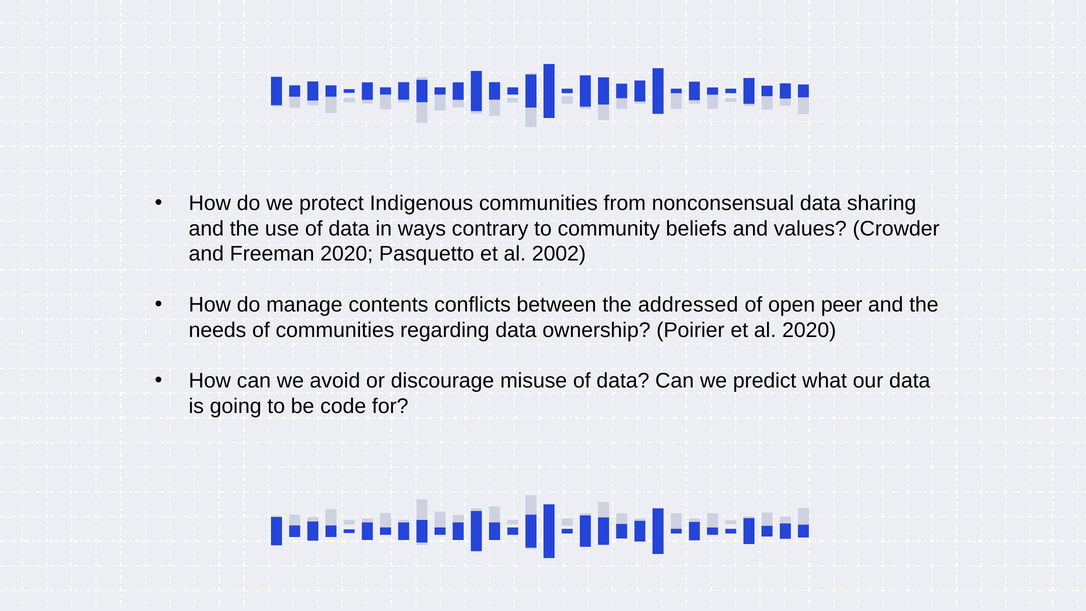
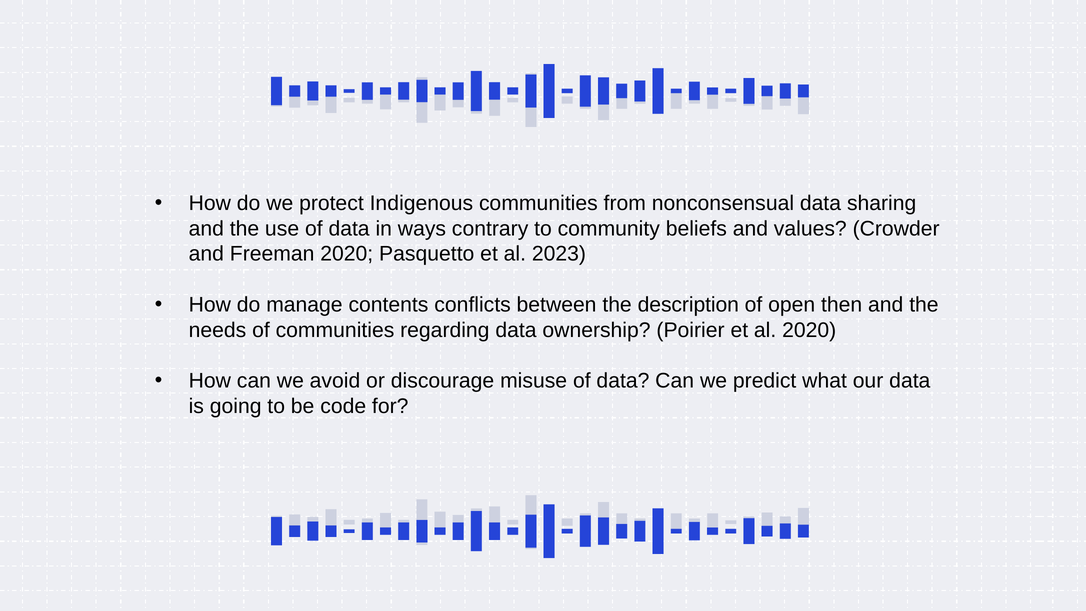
2002: 2002 -> 2023 (559, 254)
addressed: addressed -> description (688, 305)
peer: peer -> then (842, 305)
